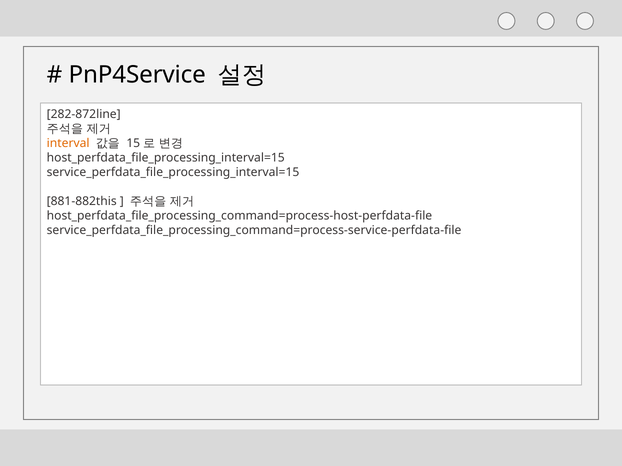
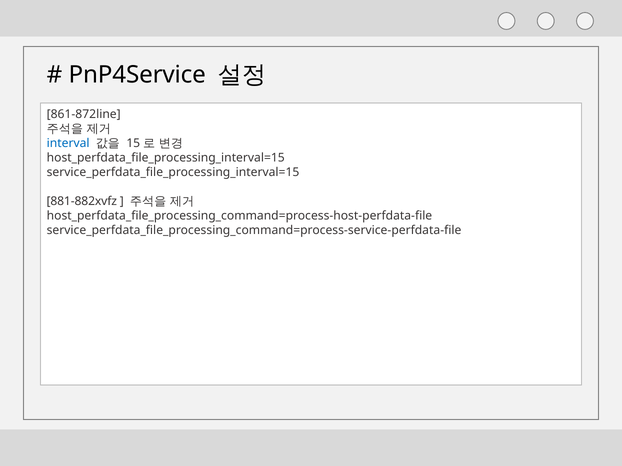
282-872line: 282-872line -> 861-872line (84, 114)
interval colour: orange -> blue (68, 143)
881-882this: 881-882this -> 881-882xvfz (82, 201)
